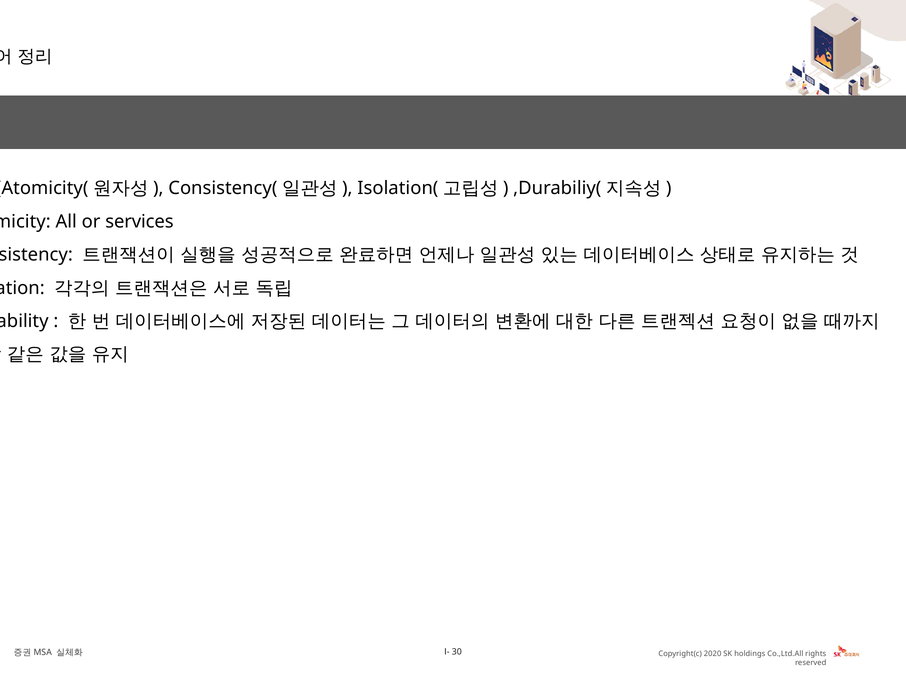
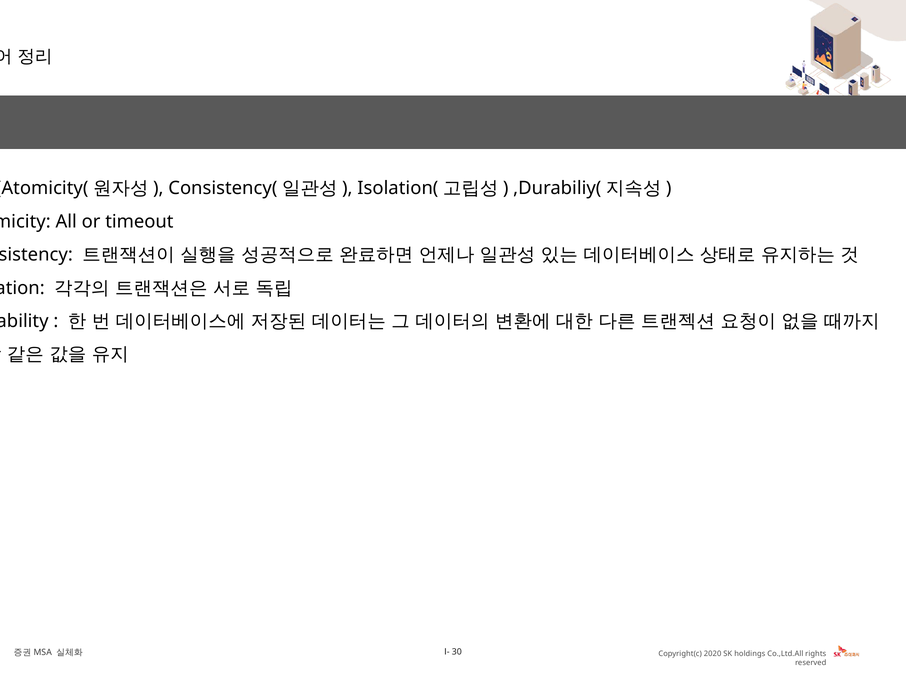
services: services -> timeout (139, 222)
